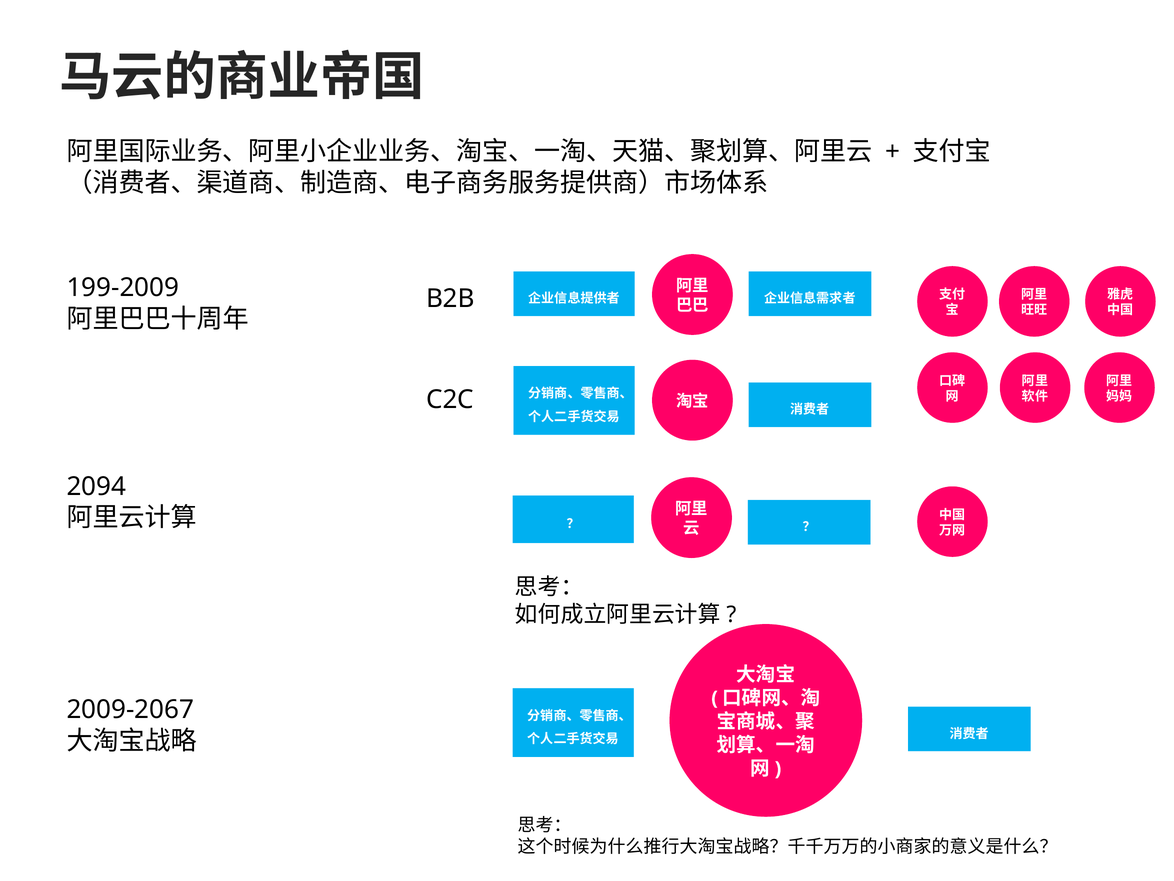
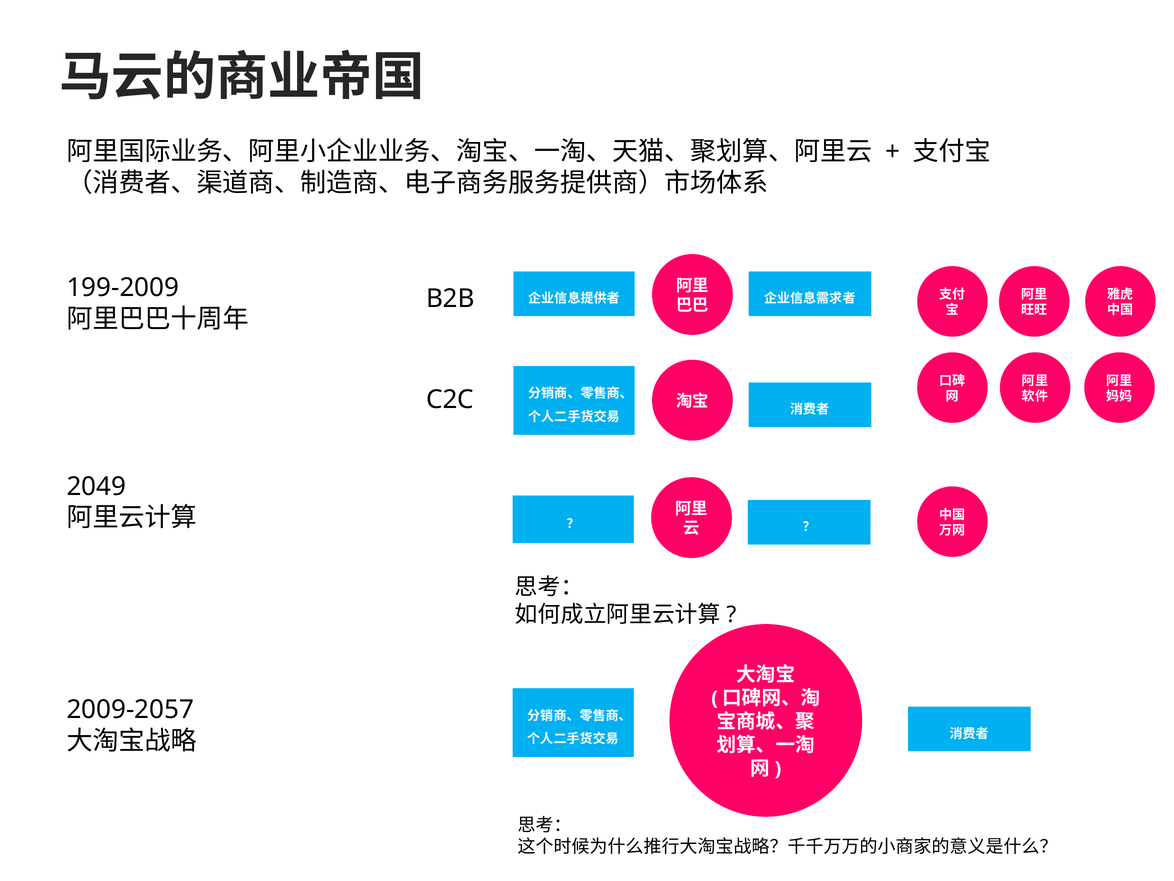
2094: 2094 -> 2049 (96, 486)
2009-2067: 2009-2067 -> 2009-2057 (130, 709)
